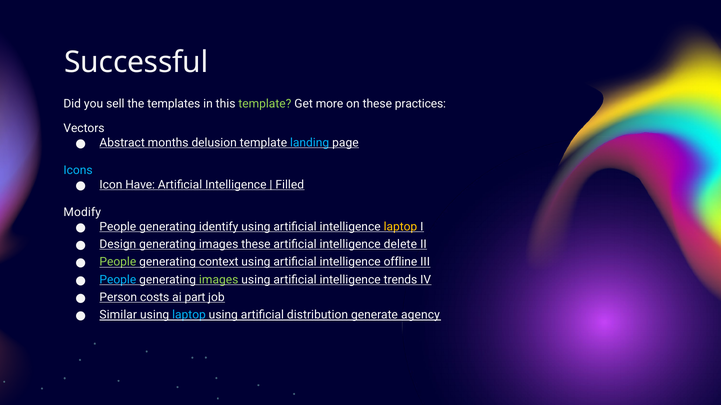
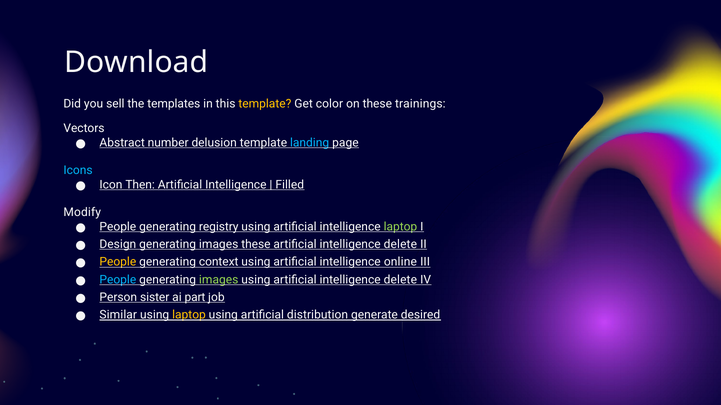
Successful: Successful -> Download (136, 63)
template colour: light green -> yellow (265, 104)
more: more -> color (329, 104)
practices: practices -> trainings (420, 104)
months: months -> number (168, 143)
Have: Have -> Then (140, 185)
identify: identify -> registry (219, 227)
laptop colour: yellow -> light green (400, 227)
People colour: light green -> yellow (118, 262)
offline: offline -> online (400, 262)
using artificial intelligence trends: trends -> delete (400, 280)
costs: costs -> sister (155, 298)
laptop colour: light blue -> yellow (189, 315)
agency: agency -> desired (421, 315)
